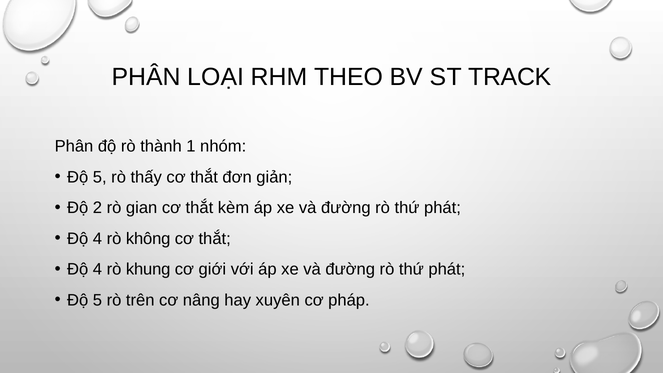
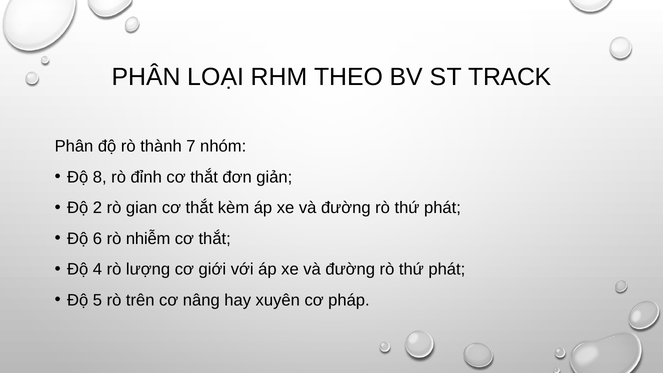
1: 1 -> 7 (191, 146)
5: 5 -> 8 (100, 177)
thấy: thấy -> đỉnh (146, 177)
4: 4 -> 6 (97, 239)
không: không -> nhiễm (148, 239)
khung: khung -> lượng (148, 269)
